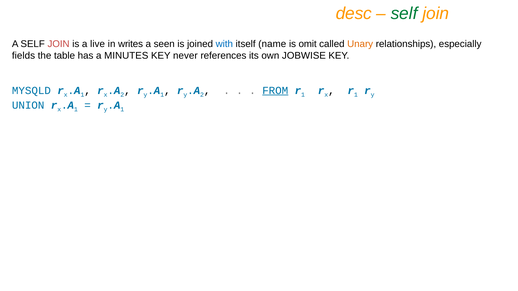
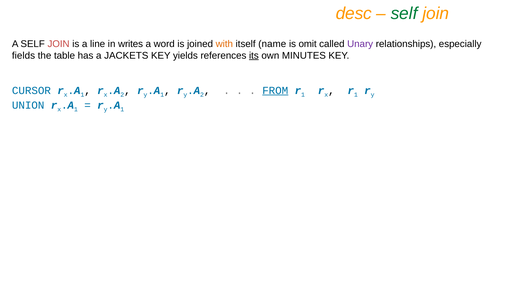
live: live -> line (98, 44)
seen: seen -> word (164, 44)
with colour: blue -> orange (224, 44)
Unary colour: orange -> purple (360, 44)
MINUTES: MINUTES -> JACKETS (126, 56)
never: never -> yields (185, 56)
its underline: none -> present (254, 56)
JOBWISE: JOBWISE -> MINUTES (304, 56)
MYSQLD: MYSQLD -> CURSOR (31, 91)
